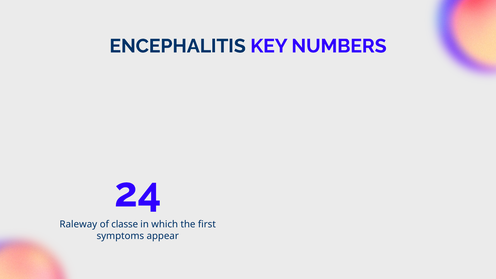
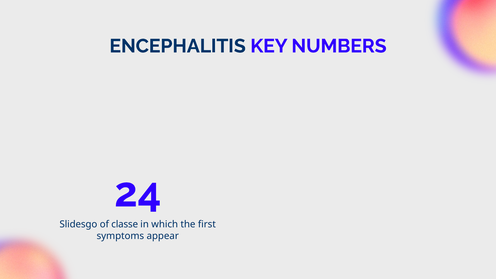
Raleway: Raleway -> Slidesgo (78, 224)
